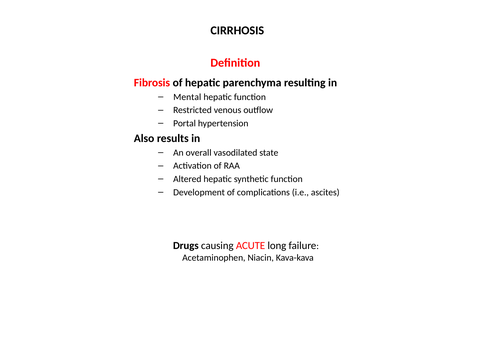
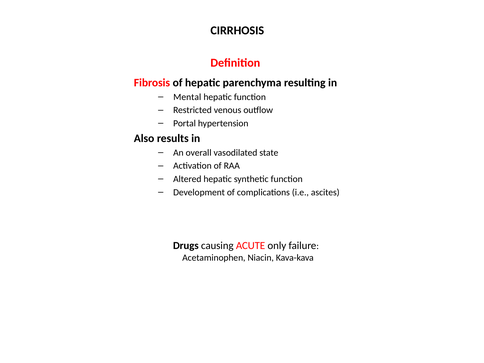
long: long -> only (277, 246)
